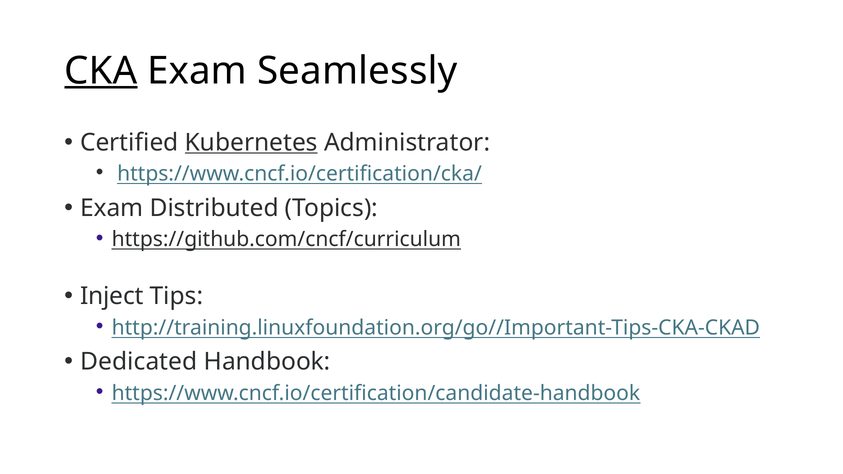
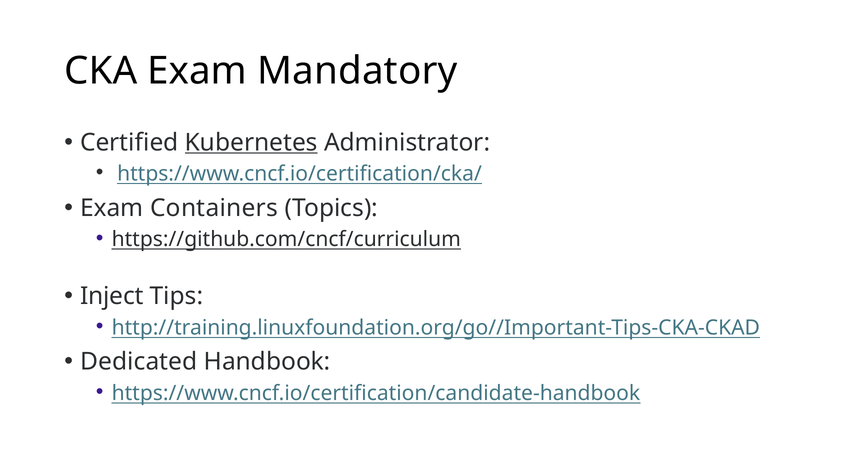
CKA underline: present -> none (101, 71)
Seamlessly: Seamlessly -> Mandatory (357, 71)
Distributed: Distributed -> Containers (214, 208)
